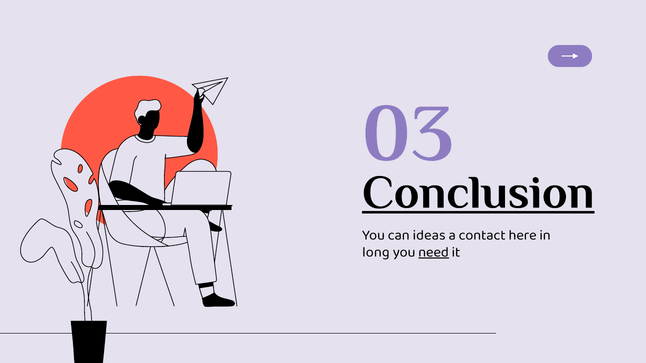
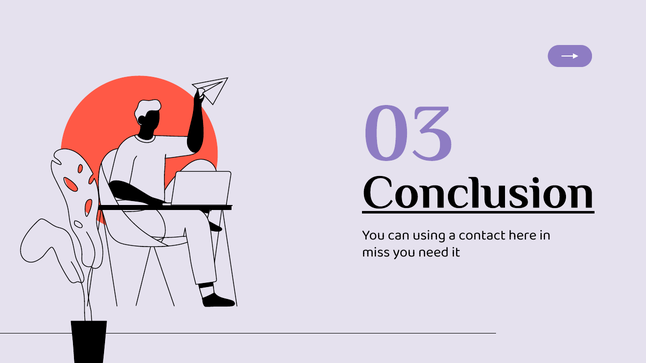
ideas: ideas -> using (429, 235)
long: long -> miss (376, 252)
need underline: present -> none (434, 252)
